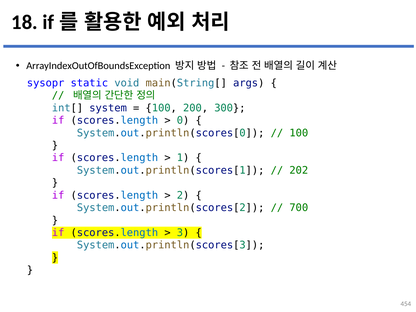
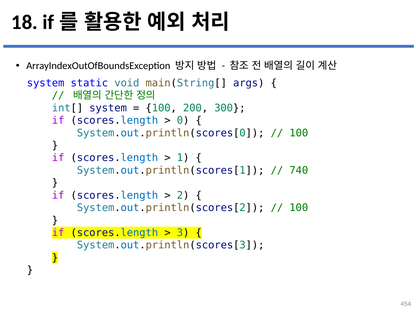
sysopr: sysopr -> system (46, 83)
202: 202 -> 740 (299, 170)
700: 700 -> 100 (299, 208)
